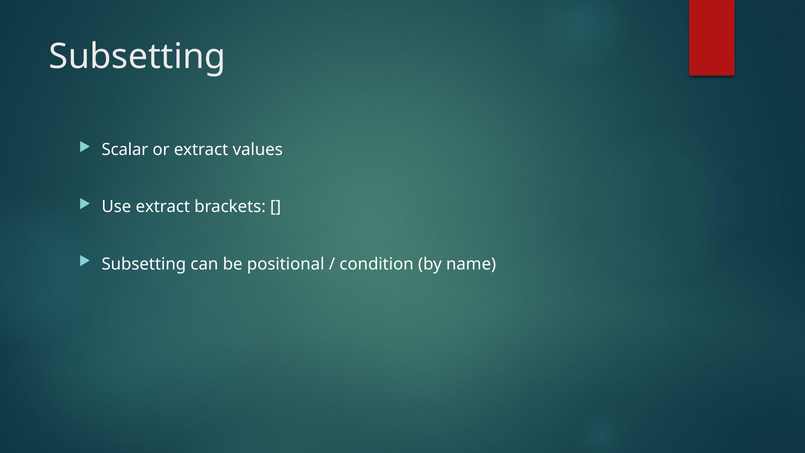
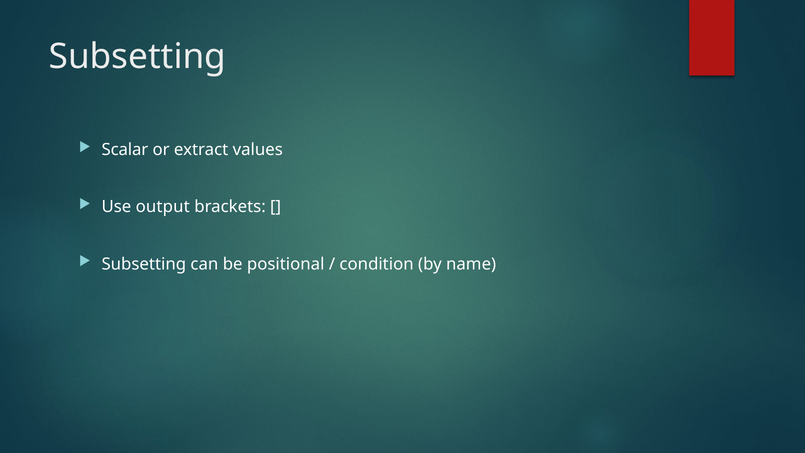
Use extract: extract -> output (163, 207)
